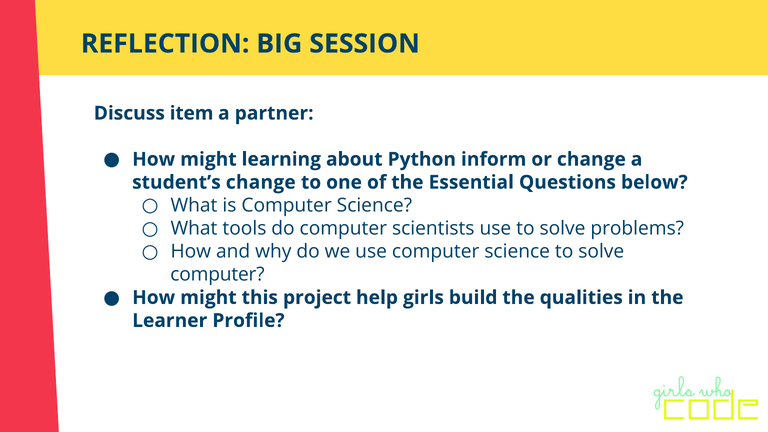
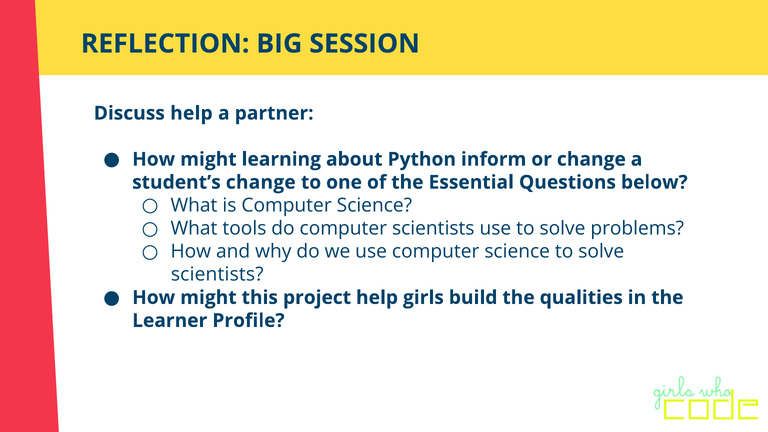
Discuss item: item -> help (191, 113)
computer: computer -> scientists (217, 275)
